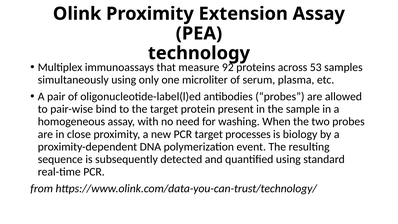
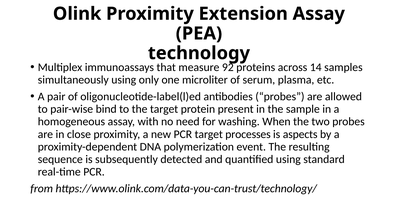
53: 53 -> 14 (316, 67)
biology: biology -> aspects (300, 134)
